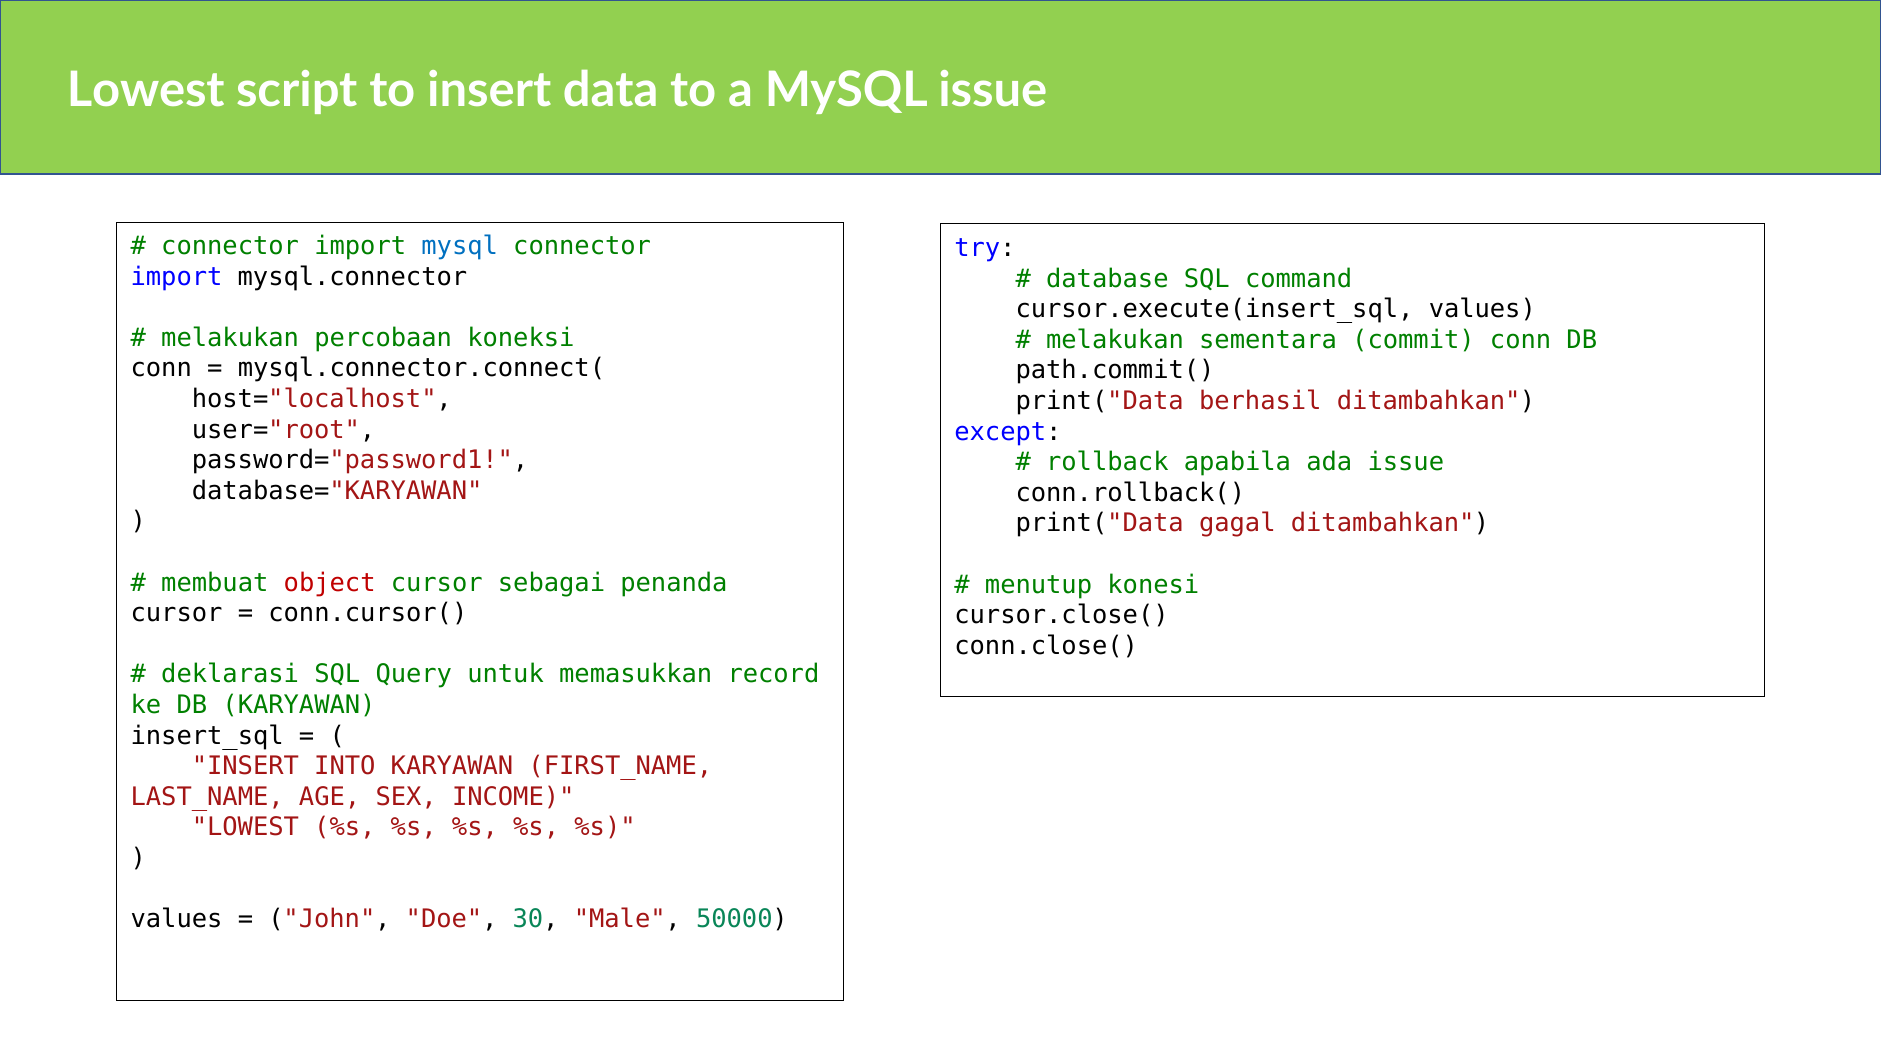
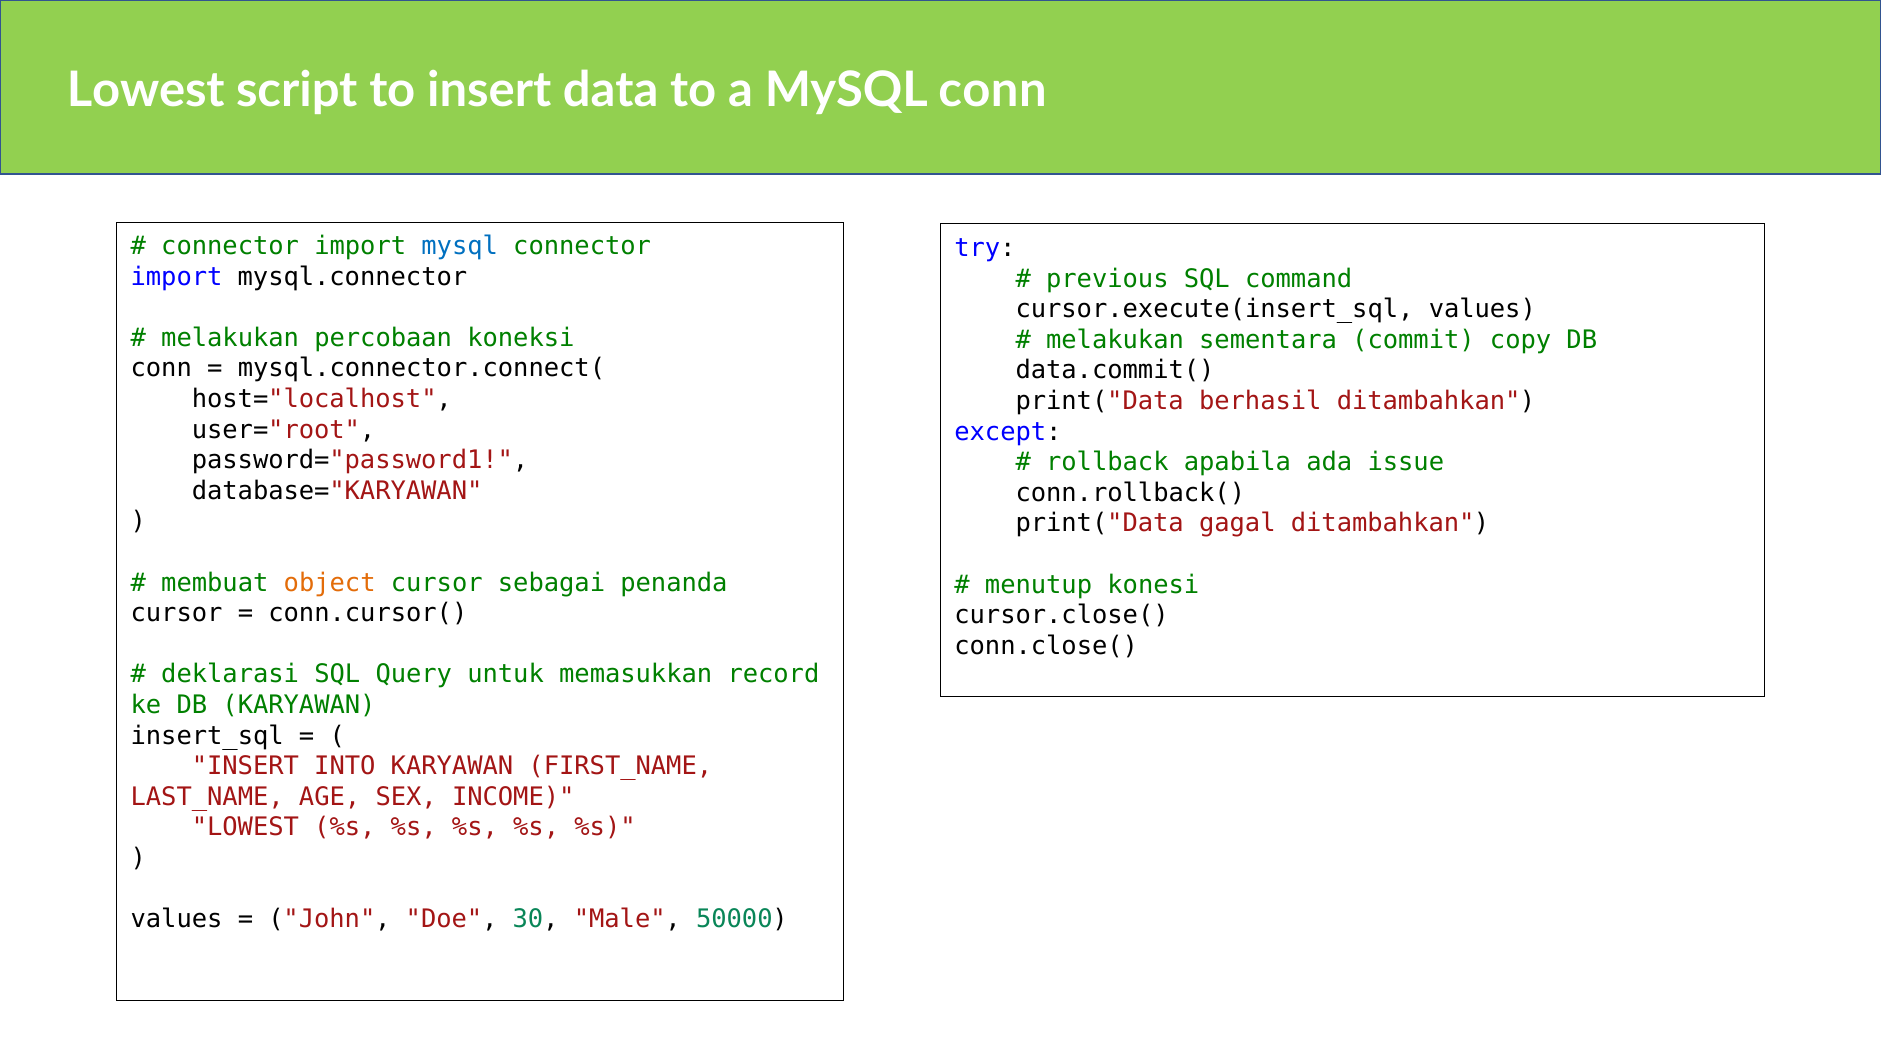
MySQL issue: issue -> conn (992, 90)
database: database -> previous (1107, 279)
commit conn: conn -> copy (1521, 340)
path.commit(: path.commit( -> data.commit( (1115, 370)
object colour: red -> orange (330, 583)
